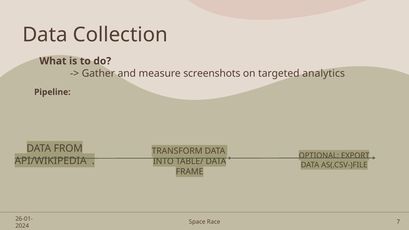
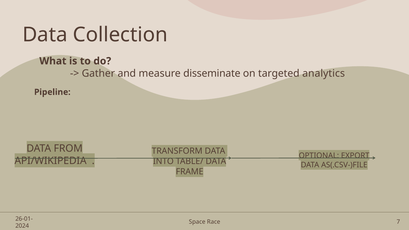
screenshots: screenshots -> disseminate (212, 73)
